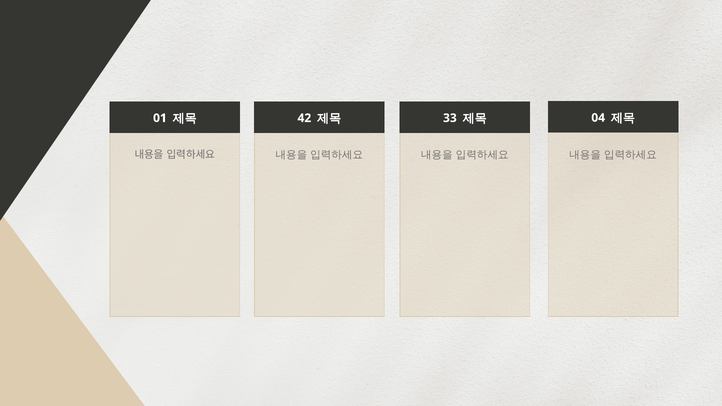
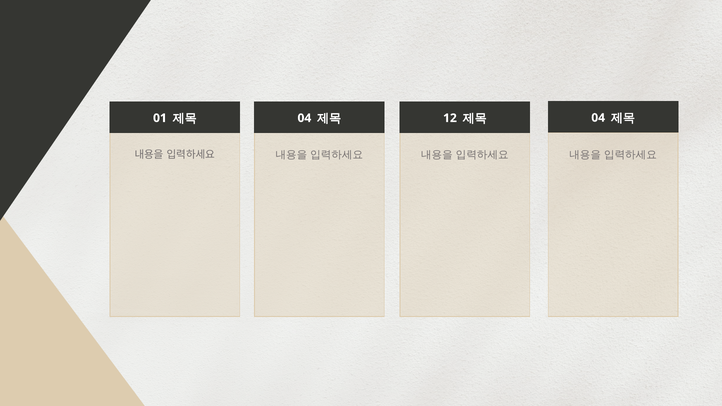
42: 42 -> 04 (304, 118)
33: 33 -> 12 (450, 118)
